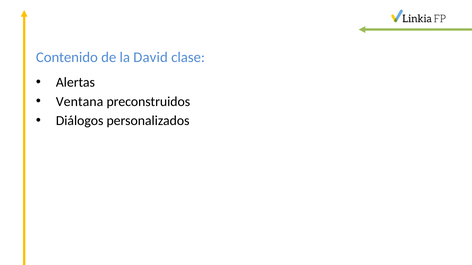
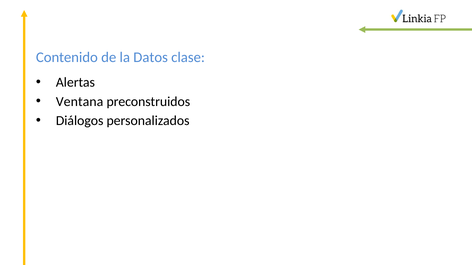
David: David -> Datos (151, 57)
